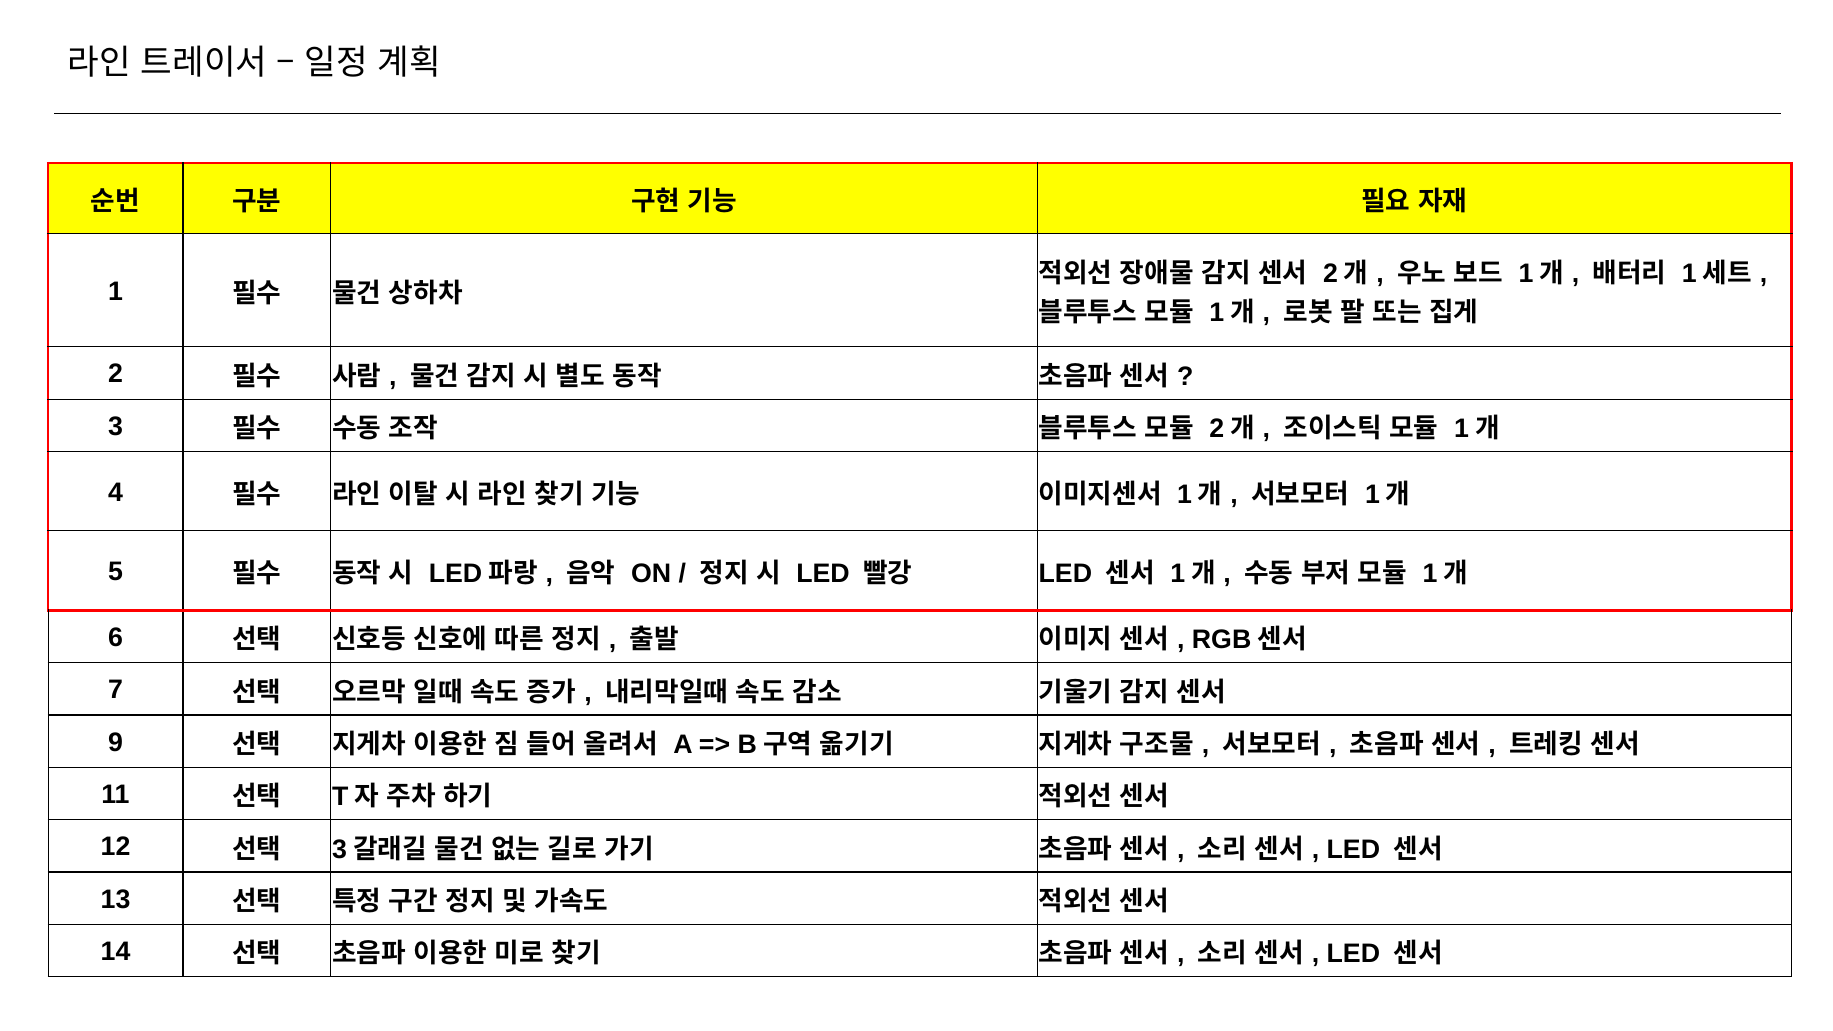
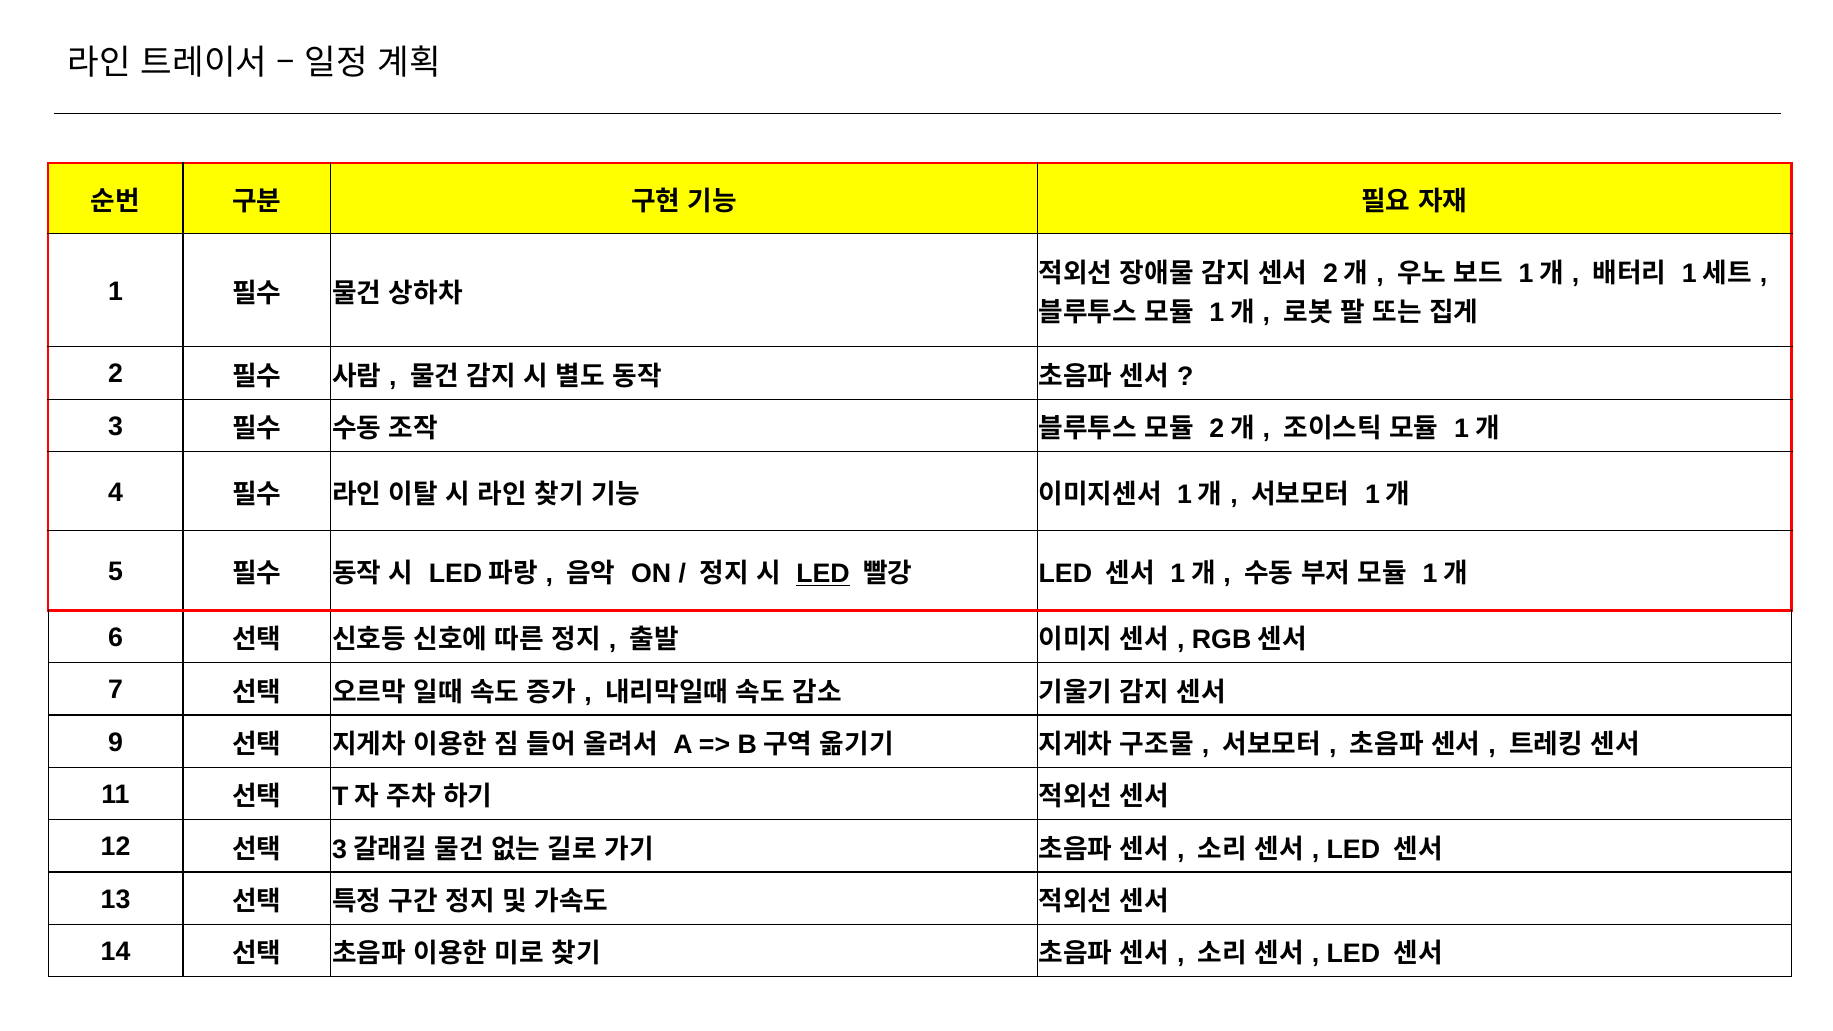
LED underline: none -> present (823, 574)
